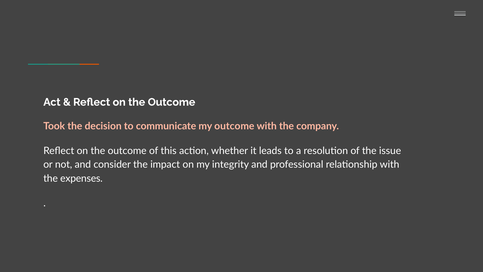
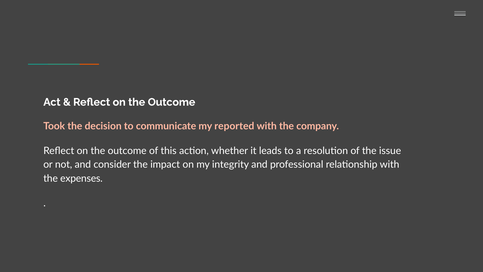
my outcome: outcome -> reported (234, 126)
